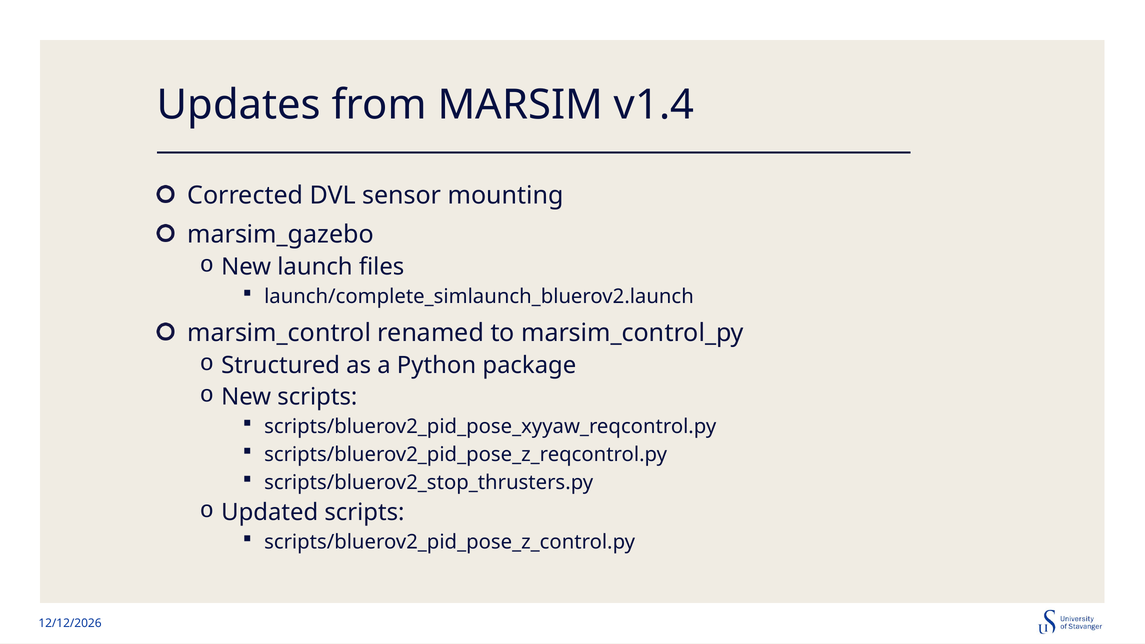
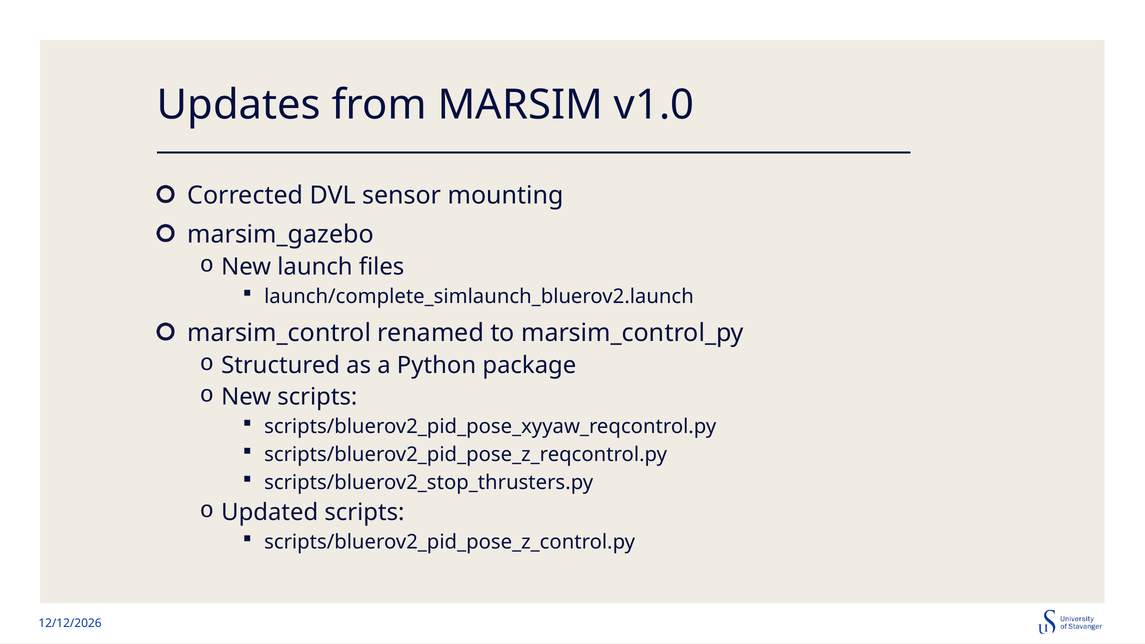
v1.4: v1.4 -> v1.0 (654, 105)
